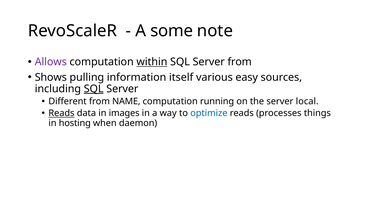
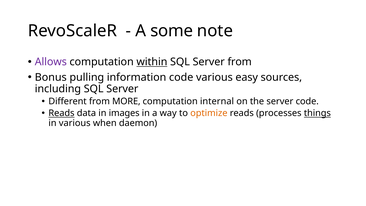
Shows: Shows -> Bonus (51, 77)
information itself: itself -> code (181, 77)
SQL underline: present -> none (94, 89)
NAME: NAME -> MORE (126, 101)
running: running -> internal (217, 101)
server local: local -> code (307, 101)
optimize colour: blue -> orange (209, 113)
things underline: none -> present (317, 113)
in hosting: hosting -> various (75, 123)
